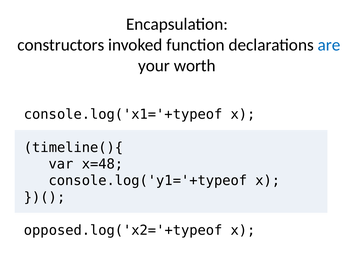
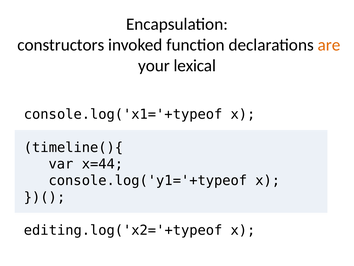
are colour: blue -> orange (329, 45)
worth: worth -> lexical (195, 66)
x=48: x=48 -> x=44 (102, 164)
opposed.log('x2='+typeof: opposed.log('x2='+typeof -> editing.log('x2='+typeof (123, 230)
